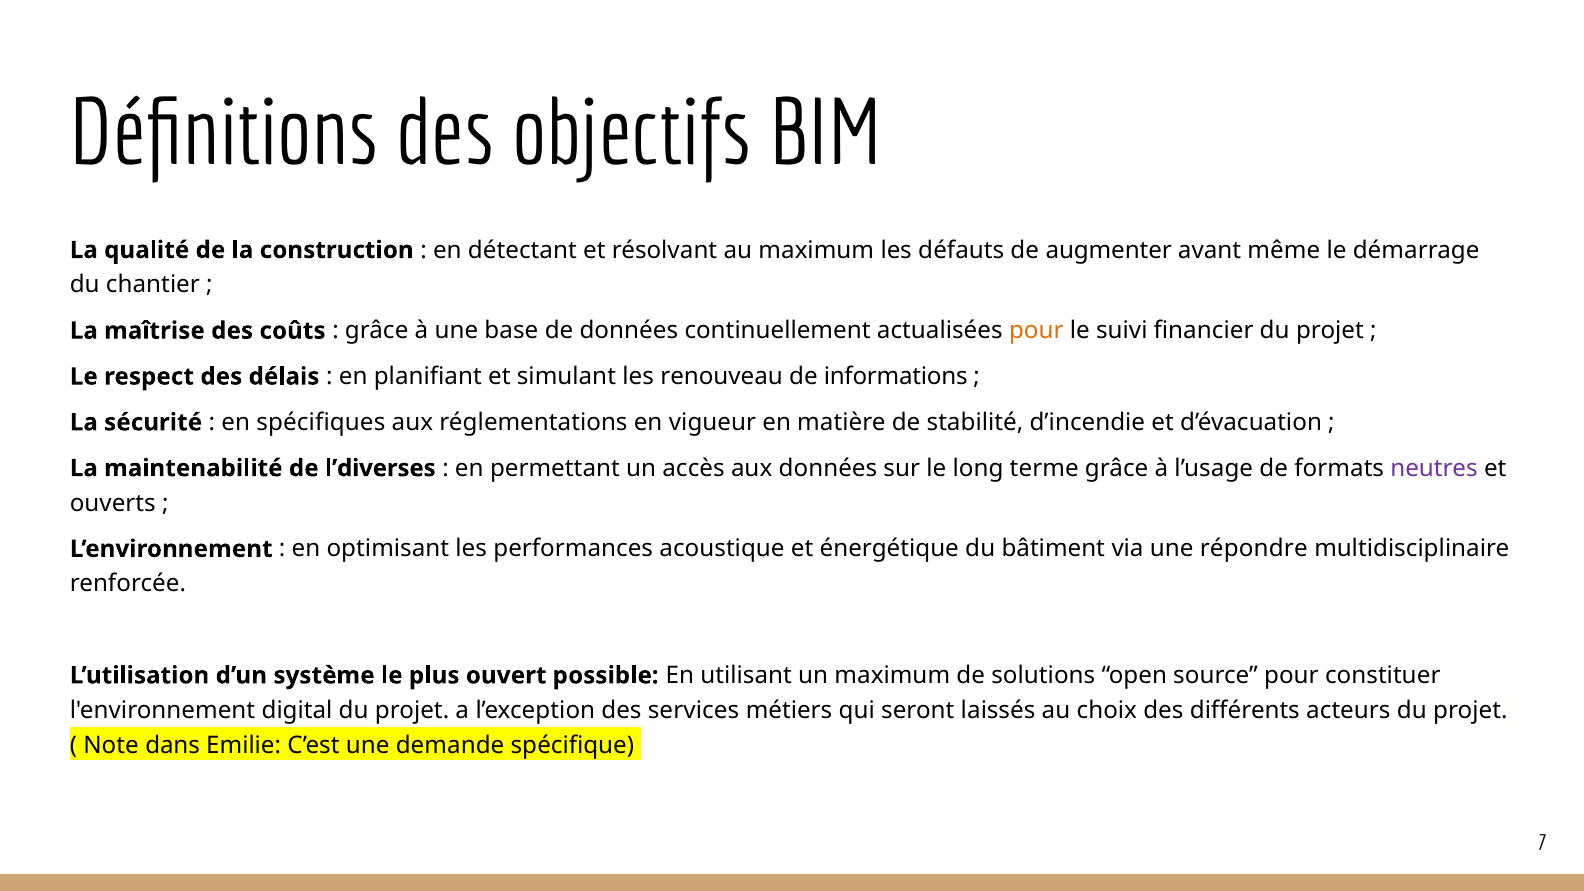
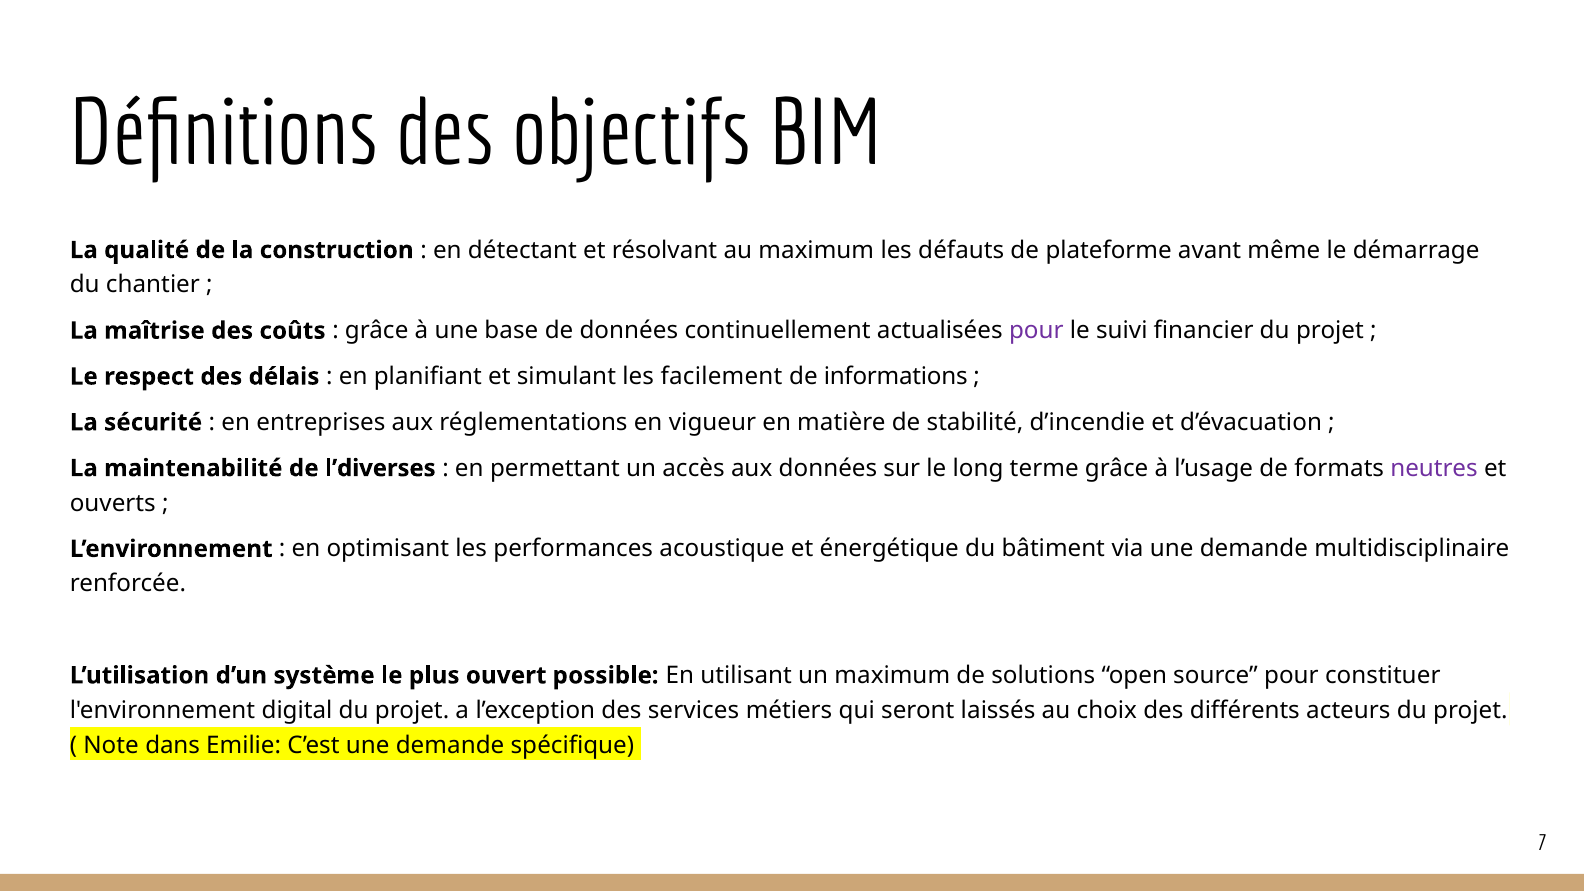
augmenter: augmenter -> plateforme (1109, 250)
pour colour: orange -> purple (1036, 331)
renouveau: renouveau -> facilement (721, 377)
spécifiques: spécifiques -> entreprises (321, 422)
via une répondre: répondre -> demande (1254, 549)
